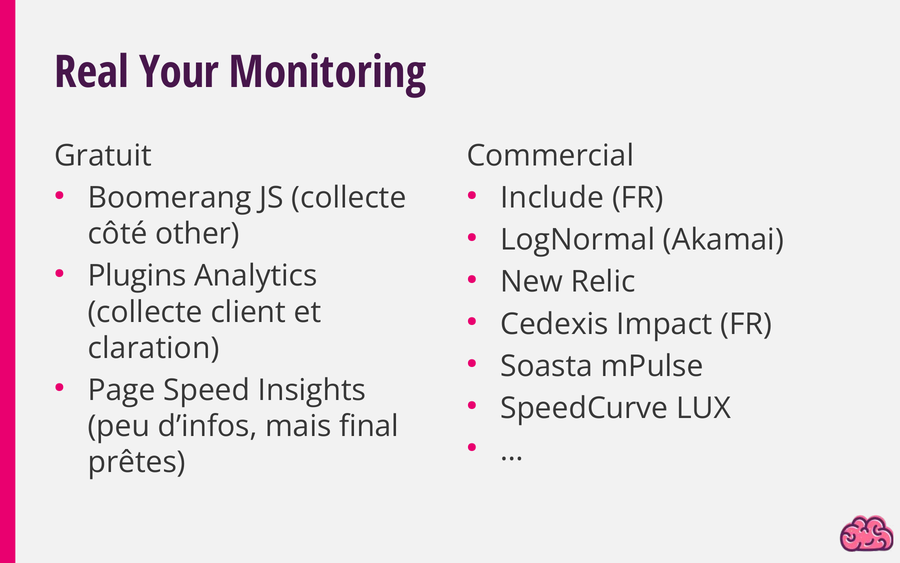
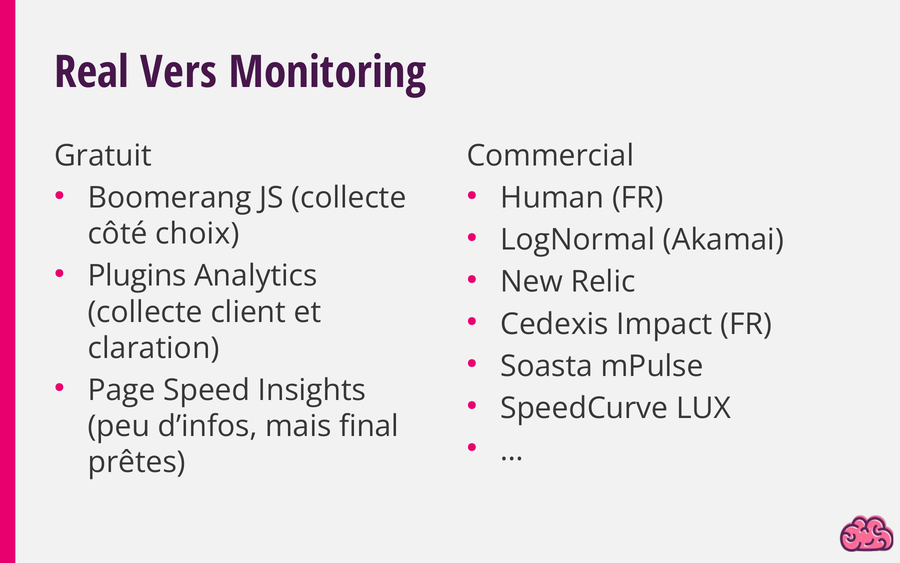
Your: Your -> Vers (179, 73)
Include: Include -> Human (552, 198)
other: other -> choix (197, 234)
